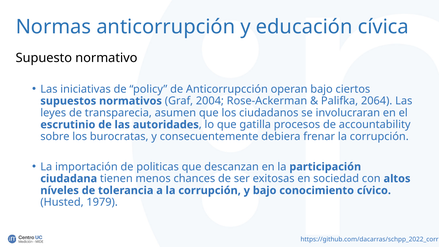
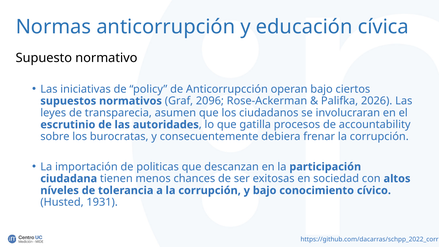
2004: 2004 -> 2096 (210, 101)
2064: 2064 -> 2026 (377, 101)
1979: 1979 -> 1931 (102, 202)
